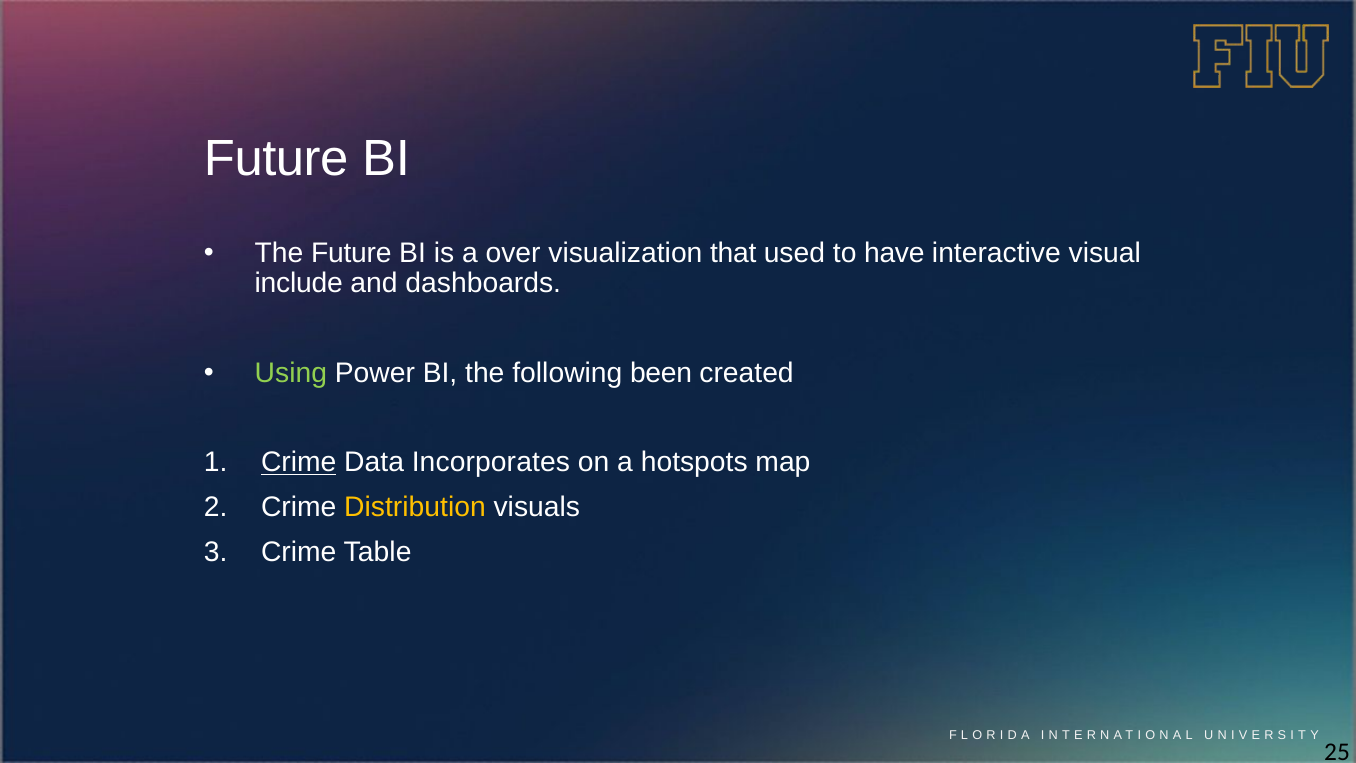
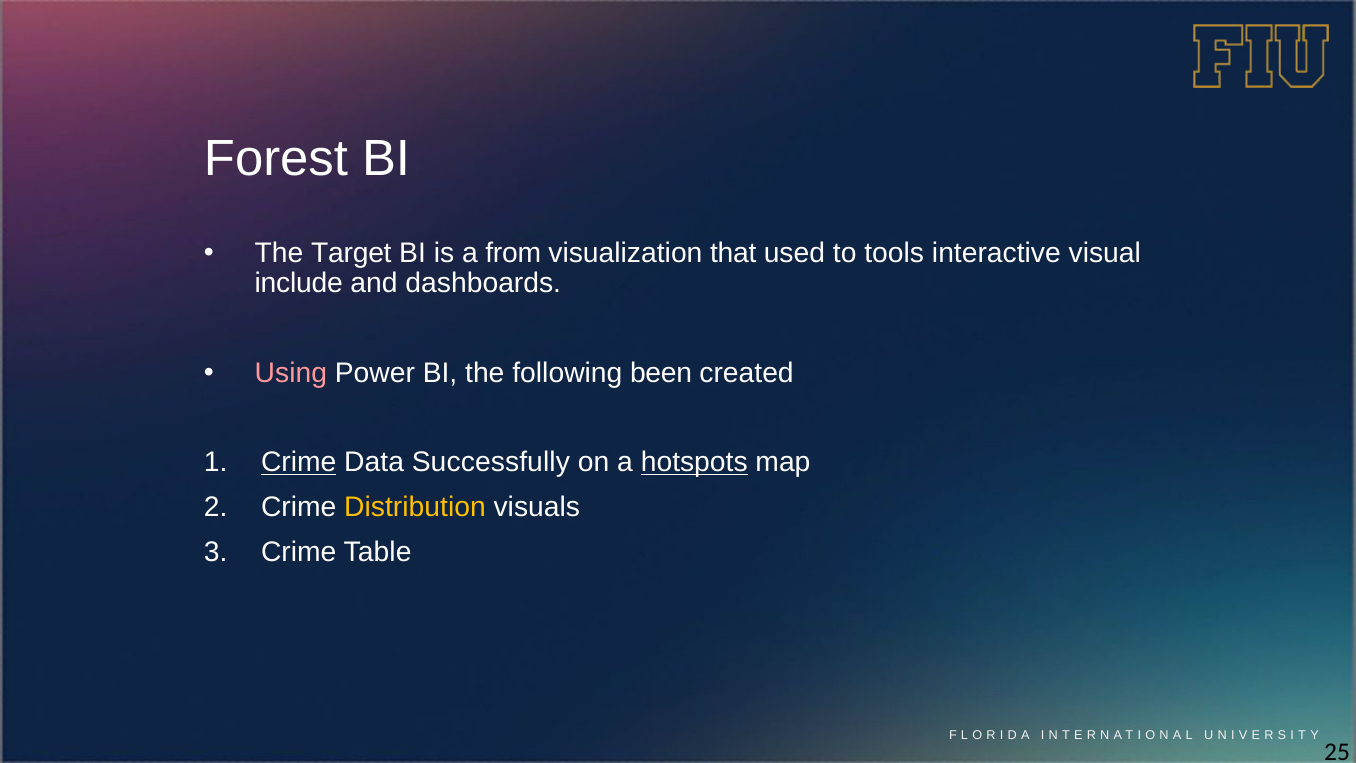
Future: Future -> Forest (276, 159)
The Future: Future -> Target (351, 253)
over: over -> from (513, 253)
have: have -> tools (894, 253)
Using colour: light green -> pink (291, 373)
Incorporates: Incorporates -> Successfully (491, 462)
hotspots underline: none -> present (694, 462)
